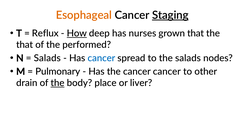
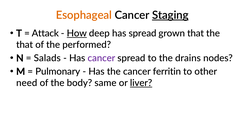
Reflux: Reflux -> Attack (45, 33)
has nurses: nurses -> spread (143, 33)
cancer colour: blue -> purple (101, 58)
the salads: salads -> drains (188, 58)
cancer cancer: cancer -> ferritin (167, 71)
drain: drain -> need (27, 83)
the underline: present -> none (57, 83)
place: place -> same (105, 83)
liver underline: none -> present (141, 83)
